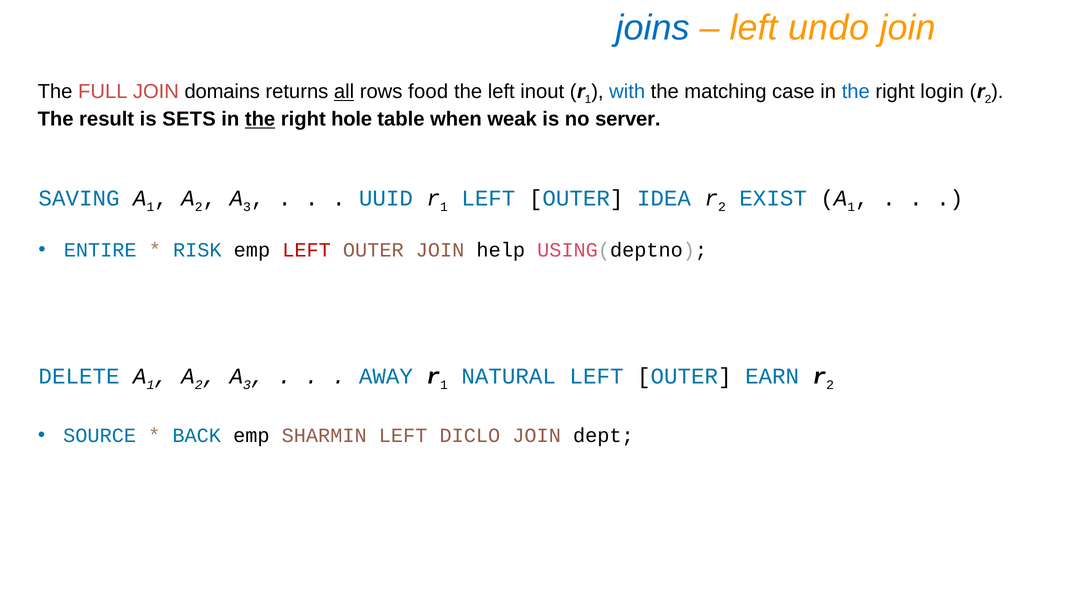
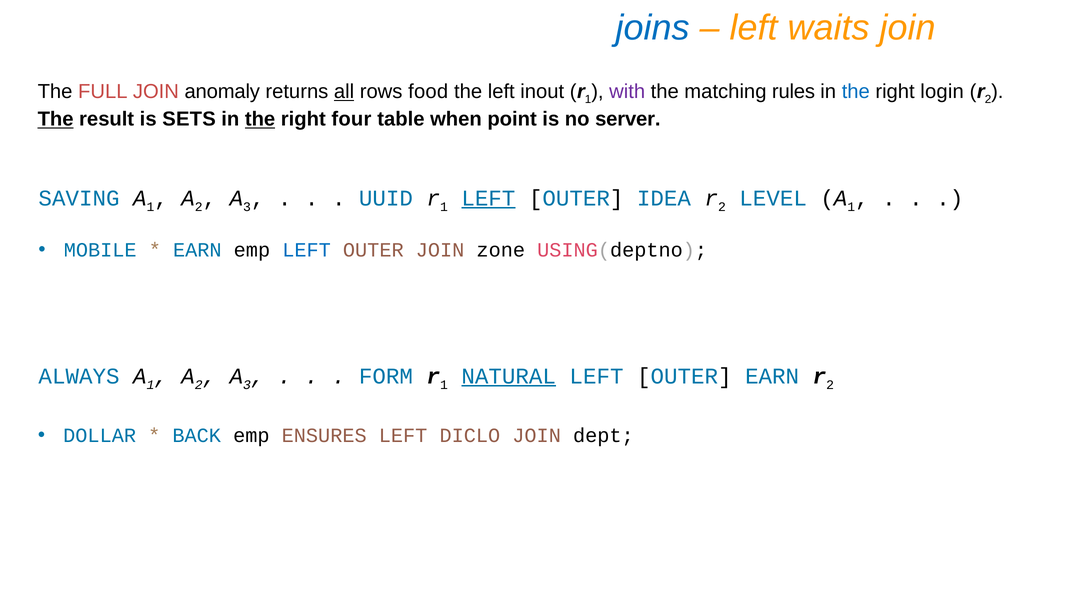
undo: undo -> waits (829, 28)
domains: domains -> anomaly (222, 92)
with colour: blue -> purple (627, 92)
case: case -> rules (794, 92)
The underline: none -> present (56, 119)
hole: hole -> four (351, 119)
weak: weak -> point (512, 119)
LEFT underline: none -> present (488, 198)
EXIST: EXIST -> LEVEL (773, 198)
ENTIRE: ENTIRE -> MOBILE (100, 250)
RISK: RISK -> EARN (197, 250)
LEFT colour: red -> blue (307, 250)
help: help -> zone (501, 250)
DELETE: DELETE -> ALWAYS (79, 376)
AWAY: AWAY -> FORM (386, 376)
NATURAL underline: none -> present (509, 376)
SOURCE: SOURCE -> DOLLAR (100, 436)
SHARMIN: SHARMIN -> ENSURES (324, 436)
